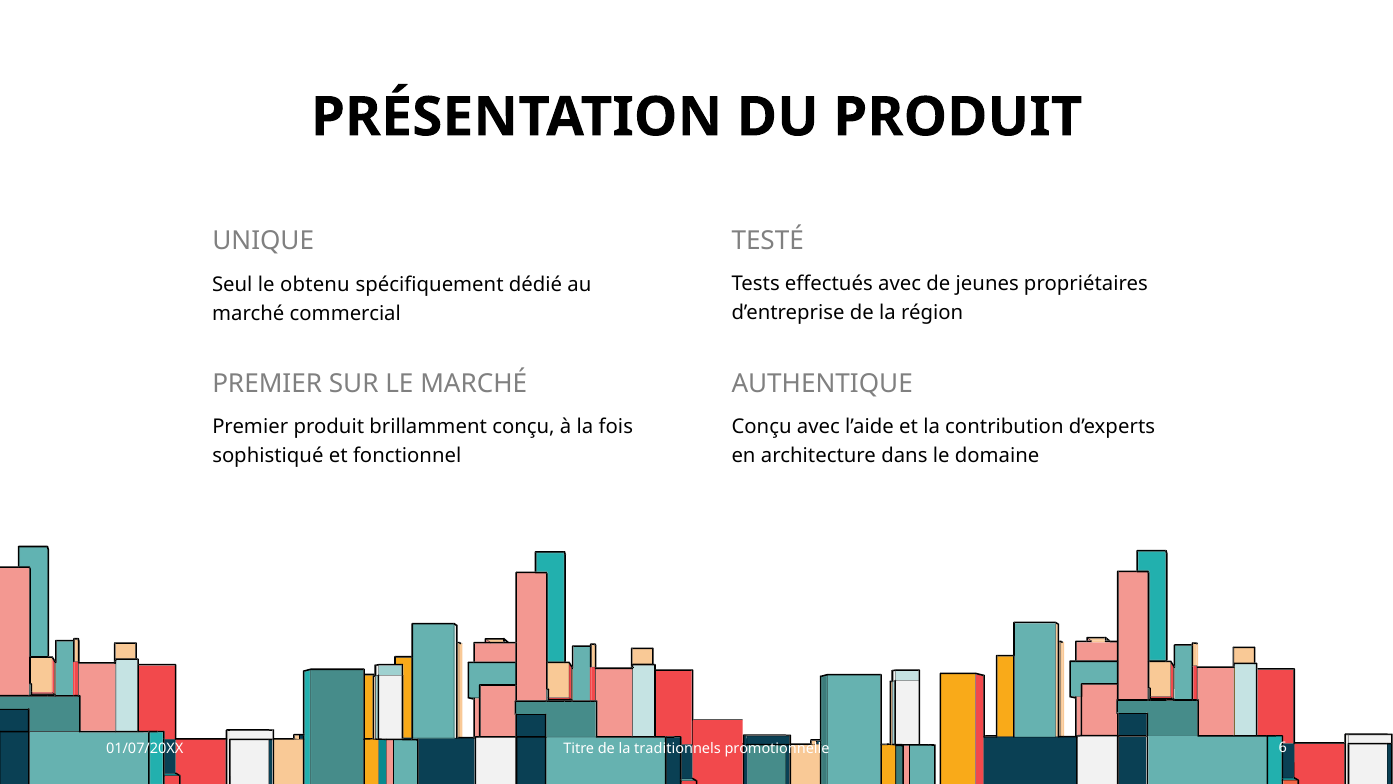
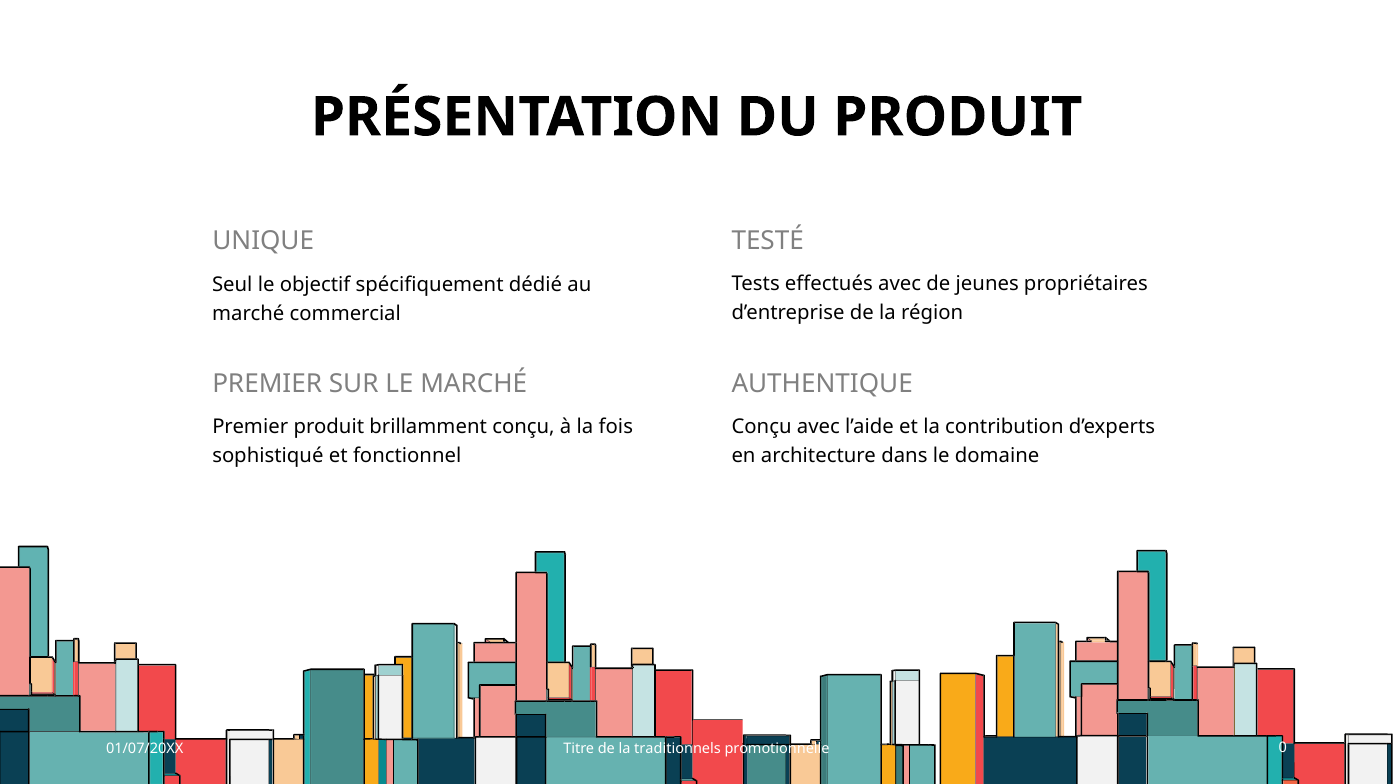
obtenu: obtenu -> objectif (315, 284)
6: 6 -> 0 (1283, 747)
